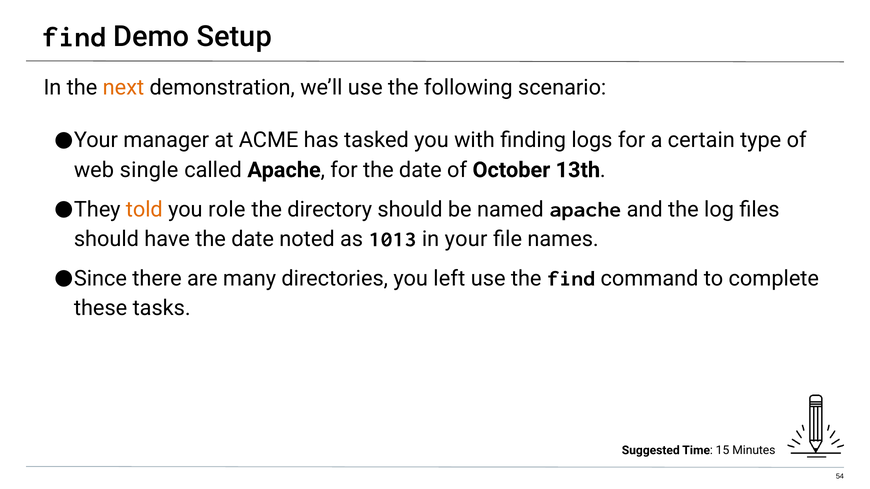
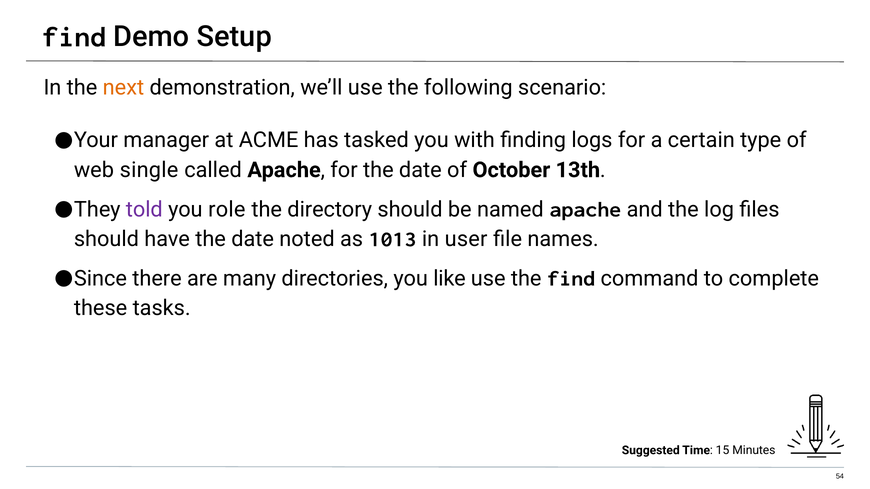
told colour: orange -> purple (144, 210)
your: your -> user (466, 239)
left: left -> like (449, 279)
